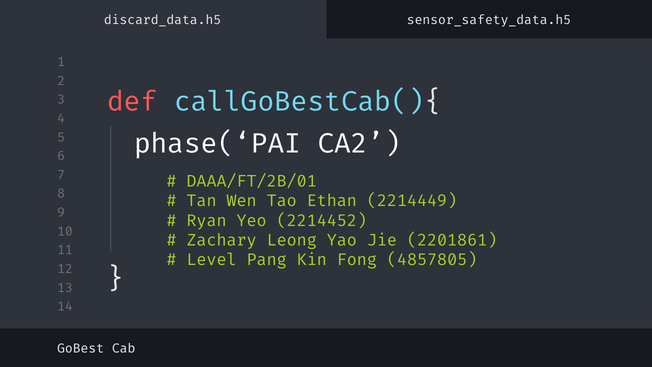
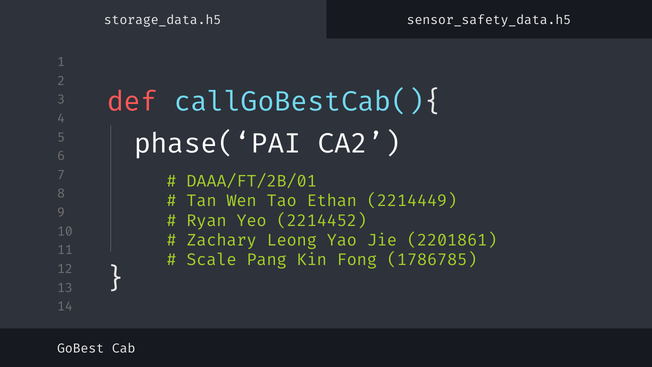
discard_data.h5: discard_data.h5 -> storage_data.h5 (163, 20)
Level: Level -> Scale (211, 260)
4857805: 4857805 -> 1786785 (432, 260)
